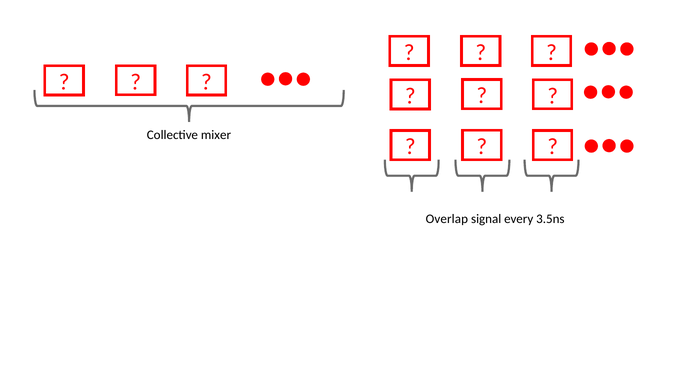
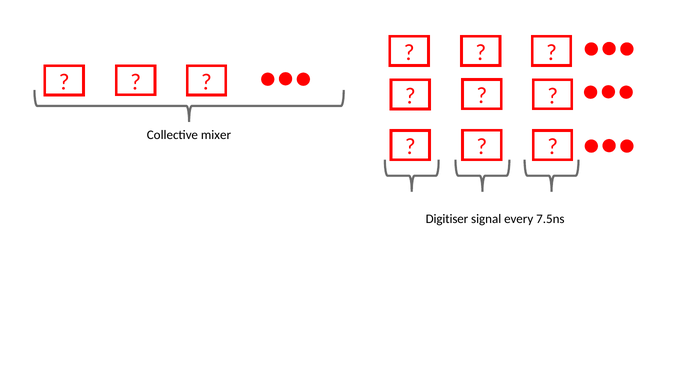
Overlap: Overlap -> Digitiser (447, 219)
3.5ns: 3.5ns -> 7.5ns (550, 219)
